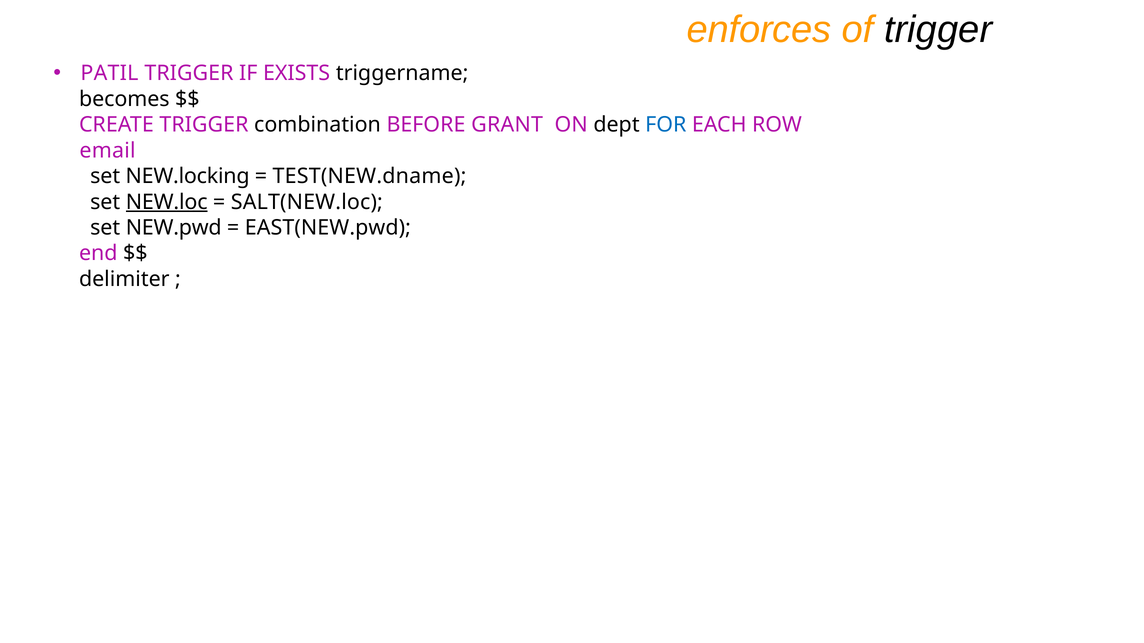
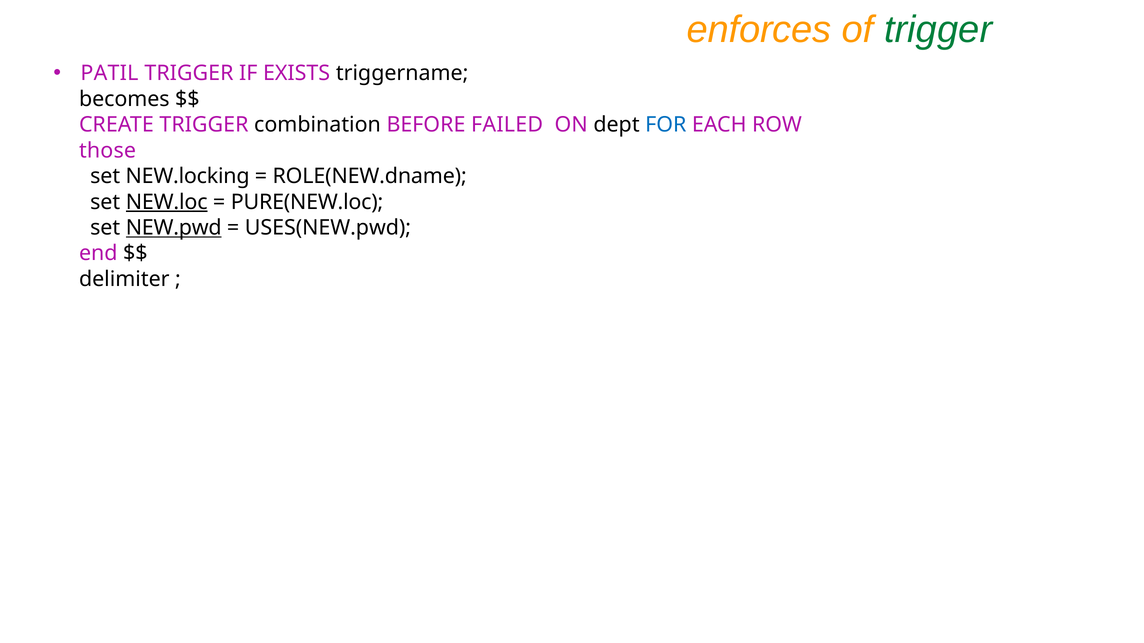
trigger colour: black -> green (938, 30)
GRANT: GRANT -> FAILED (507, 125)
email: email -> those (108, 151)
TEST(NEW.dname: TEST(NEW.dname -> ROLE(NEW.dname (370, 176)
SALT(NEW.loc: SALT(NEW.loc -> PURE(NEW.loc (307, 202)
NEW.pwd underline: none -> present (174, 228)
EAST(NEW.pwd: EAST(NEW.pwd -> USES(NEW.pwd (328, 228)
